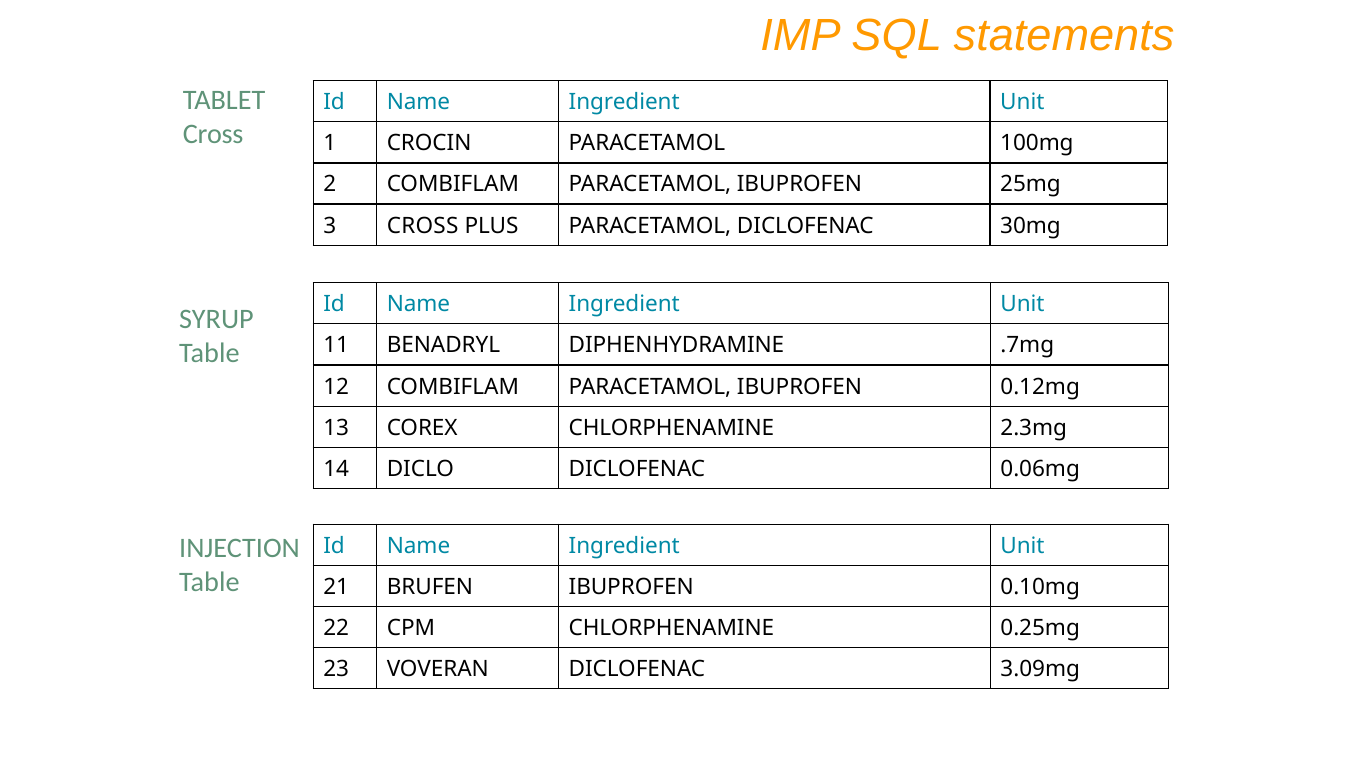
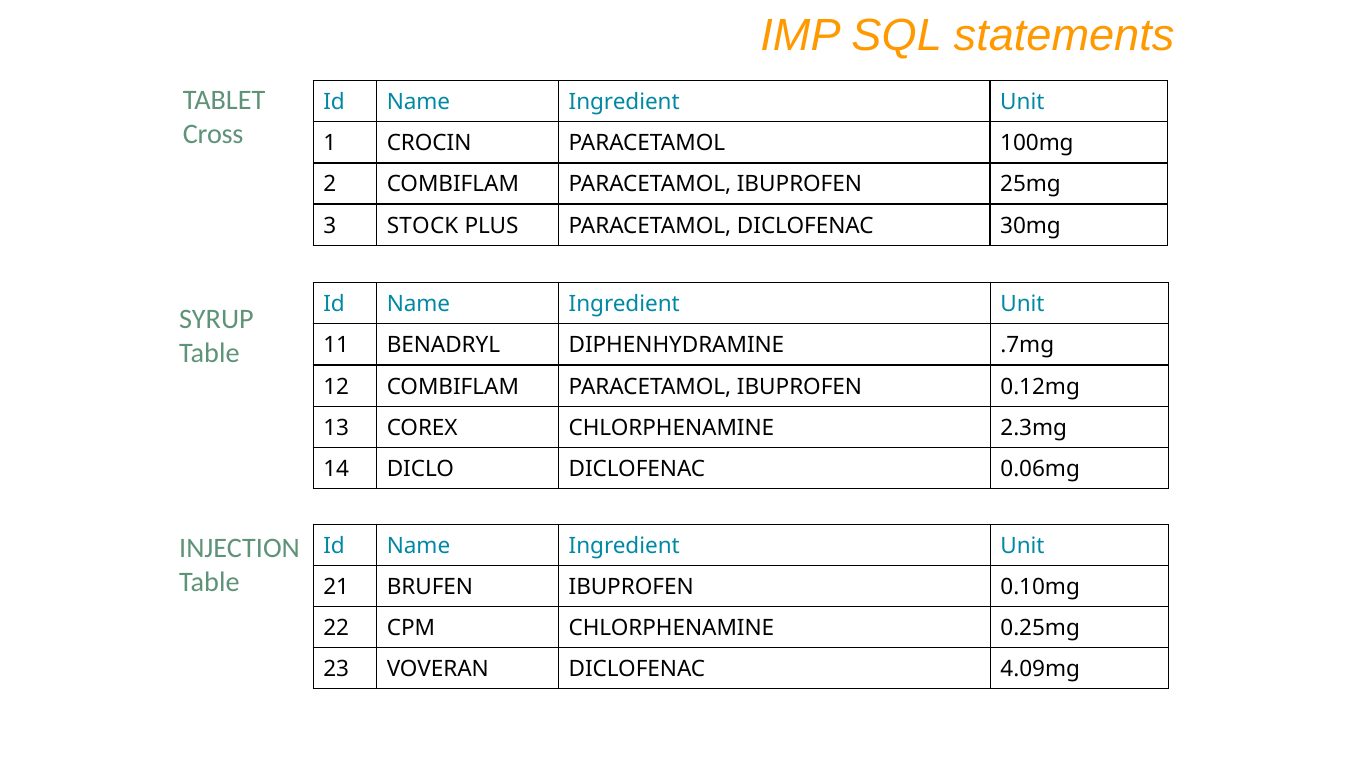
3 CROSS: CROSS -> STOCK (423, 226)
3.09mg: 3.09mg -> 4.09mg (1040, 670)
